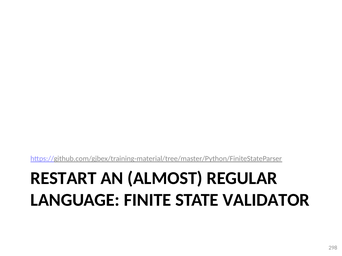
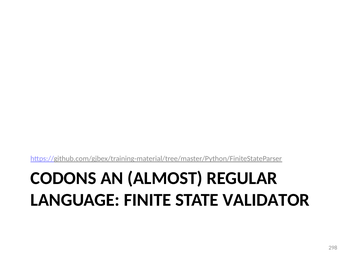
RESTART: RESTART -> CODONS (63, 179)
